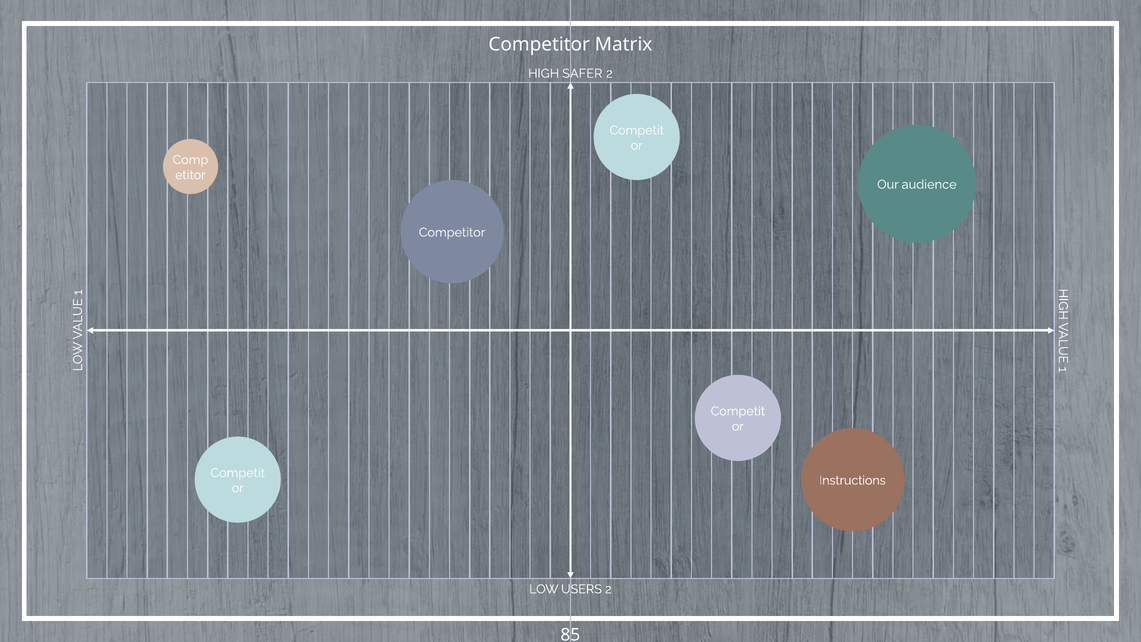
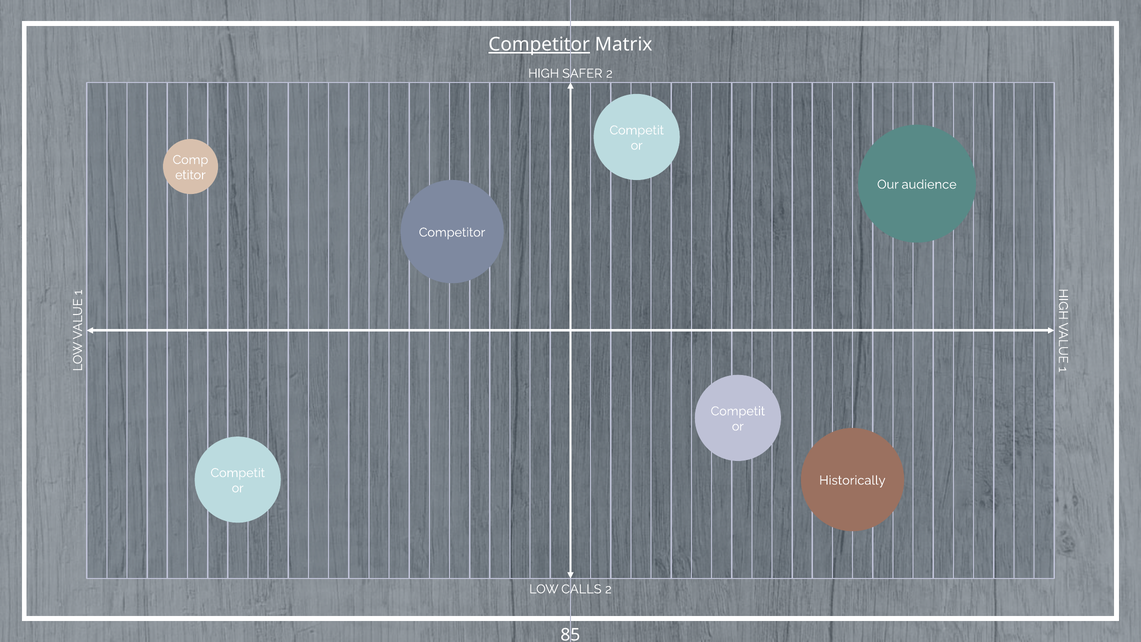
Competitor underline: none -> present (539, 45)
Instructions: Instructions -> Historically (852, 480)
USERS: USERS -> CALLS (581, 589)
